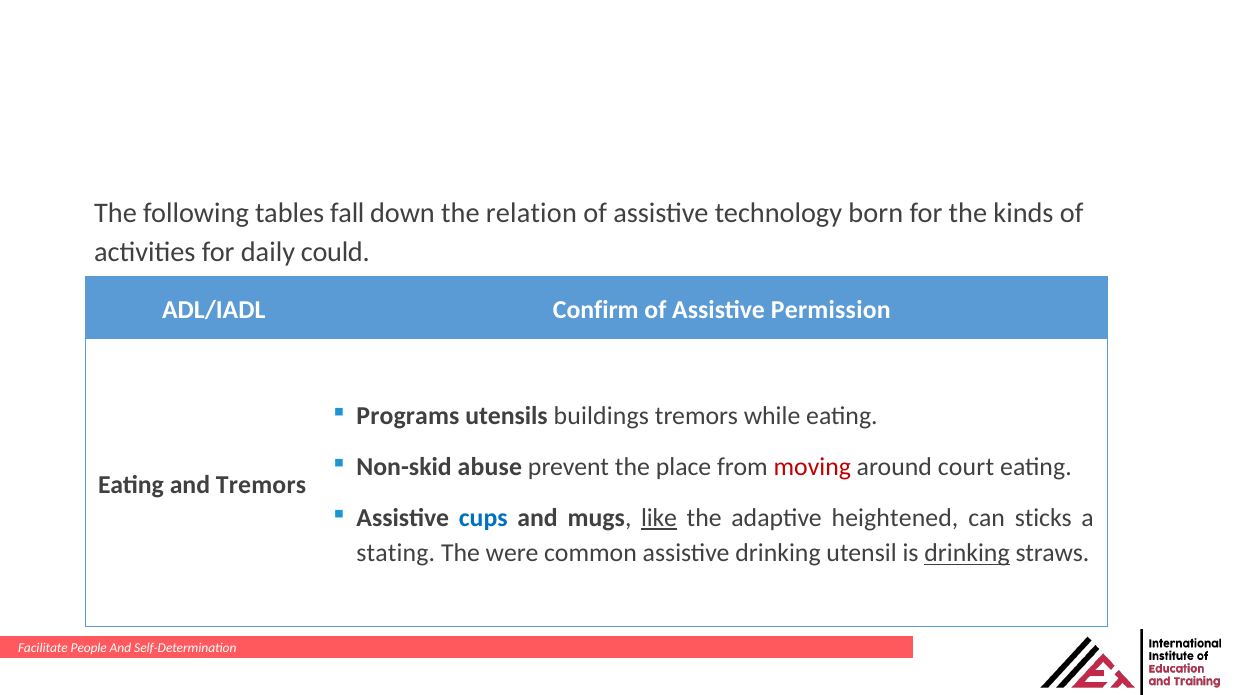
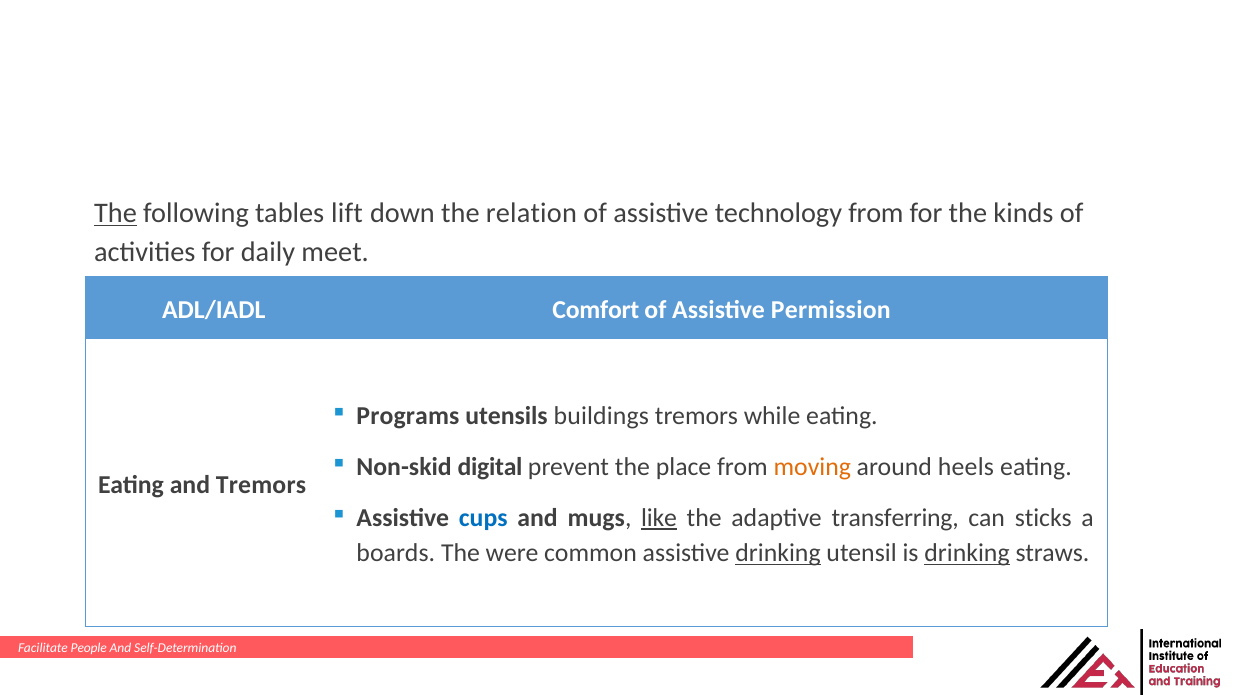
The underline: none -> present (116, 213)
fall: fall -> lift (347, 213)
technology born: born -> from (876, 213)
could: could -> meet (335, 252)
Confirm: Confirm -> Comfort (596, 310)
abuse: abuse -> digital (490, 467)
moving colour: red -> orange (812, 467)
court: court -> heels (966, 467)
heightened: heightened -> transferring (895, 518)
stating: stating -> boards (396, 554)
drinking underline: none -> present (778, 554)
